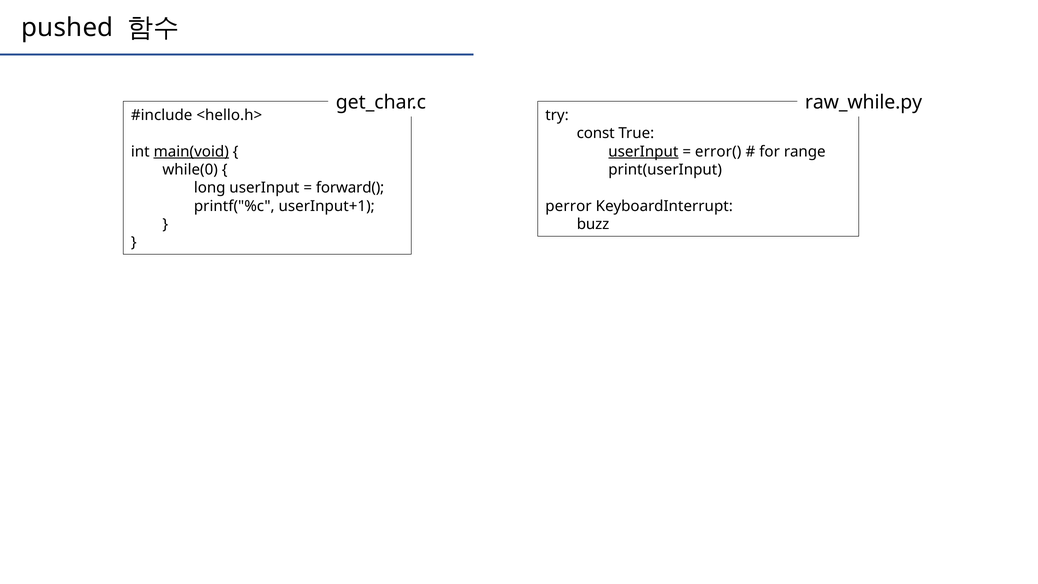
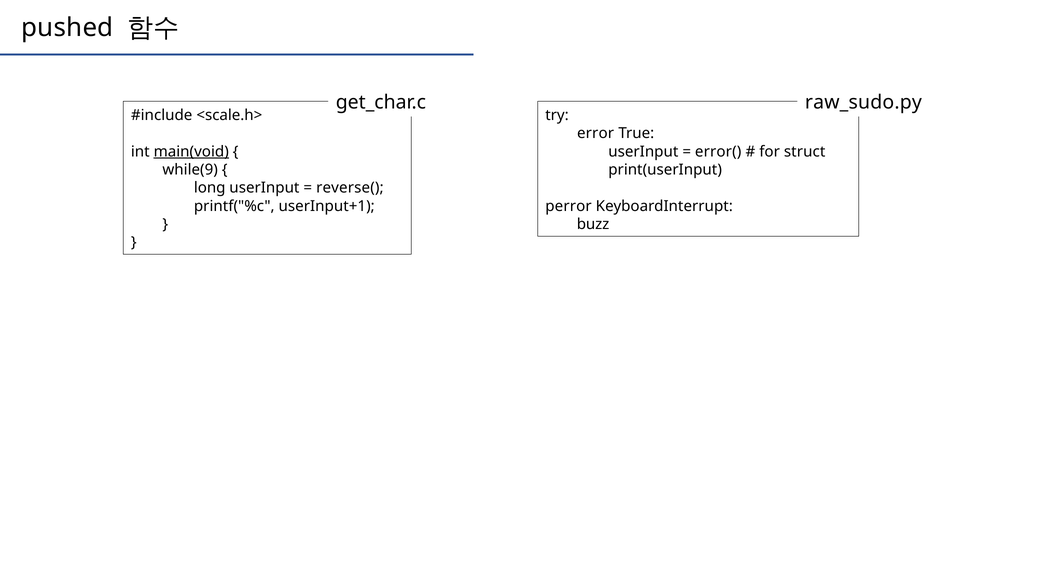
raw_while.py: raw_while.py -> raw_sudo.py (863, 102)
<hello.h>: <hello.h> -> <scale.h> (229, 115)
const: const -> error (596, 133)
userInput underline: present -> none (643, 152)
range: range -> struct (805, 152)
while(0: while(0 -> while(9 (190, 170)
forward(: forward( -> reverse( (350, 188)
